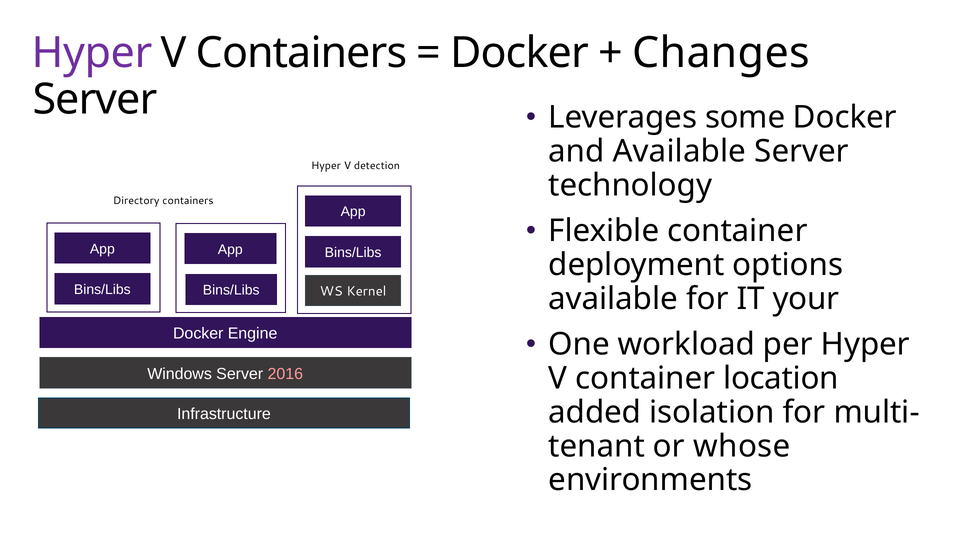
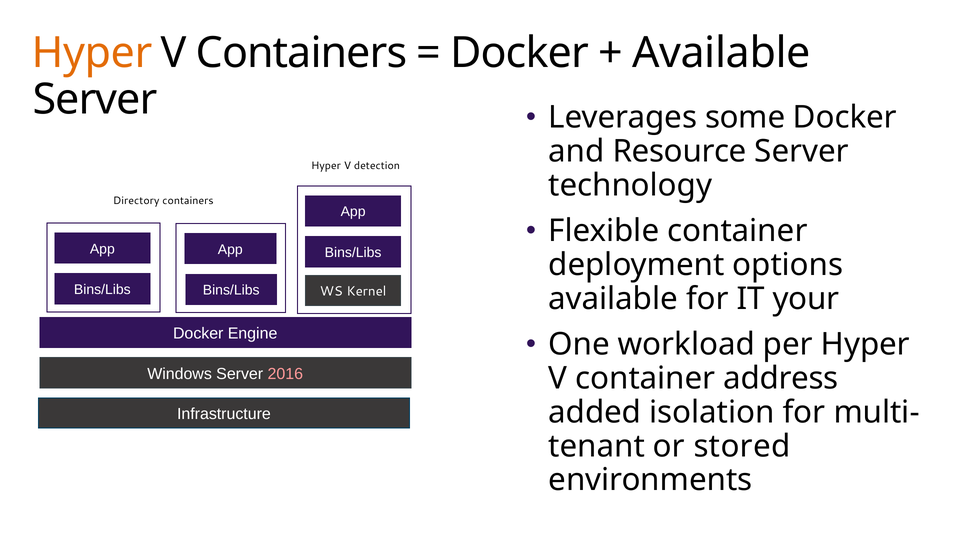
Hyper colour: purple -> orange (92, 53)
Changes: Changes -> Available (721, 53)
and Available: Available -> Resource (680, 151)
location: location -> address (781, 378)
whose: whose -> stored (742, 446)
